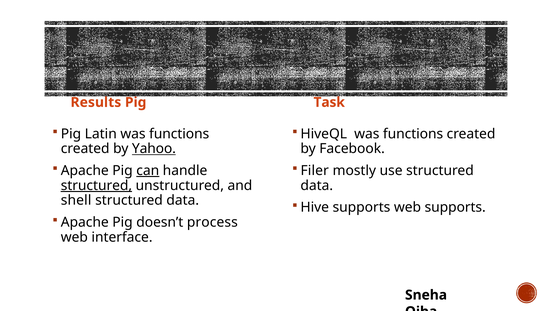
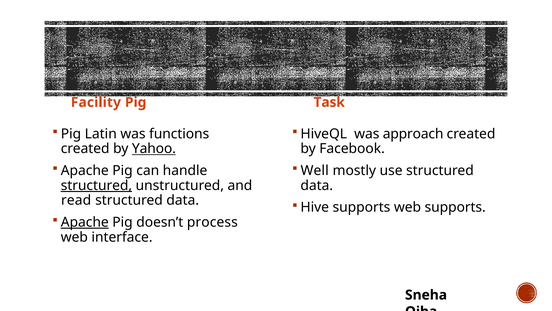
Results: Results -> Facility (96, 102)
HiveQL was functions: functions -> approach (413, 134)
can underline: present -> none (148, 170)
Filer: Filer -> Well (315, 170)
shell: shell -> read (76, 200)
Apache underline: none -> present (85, 222)
